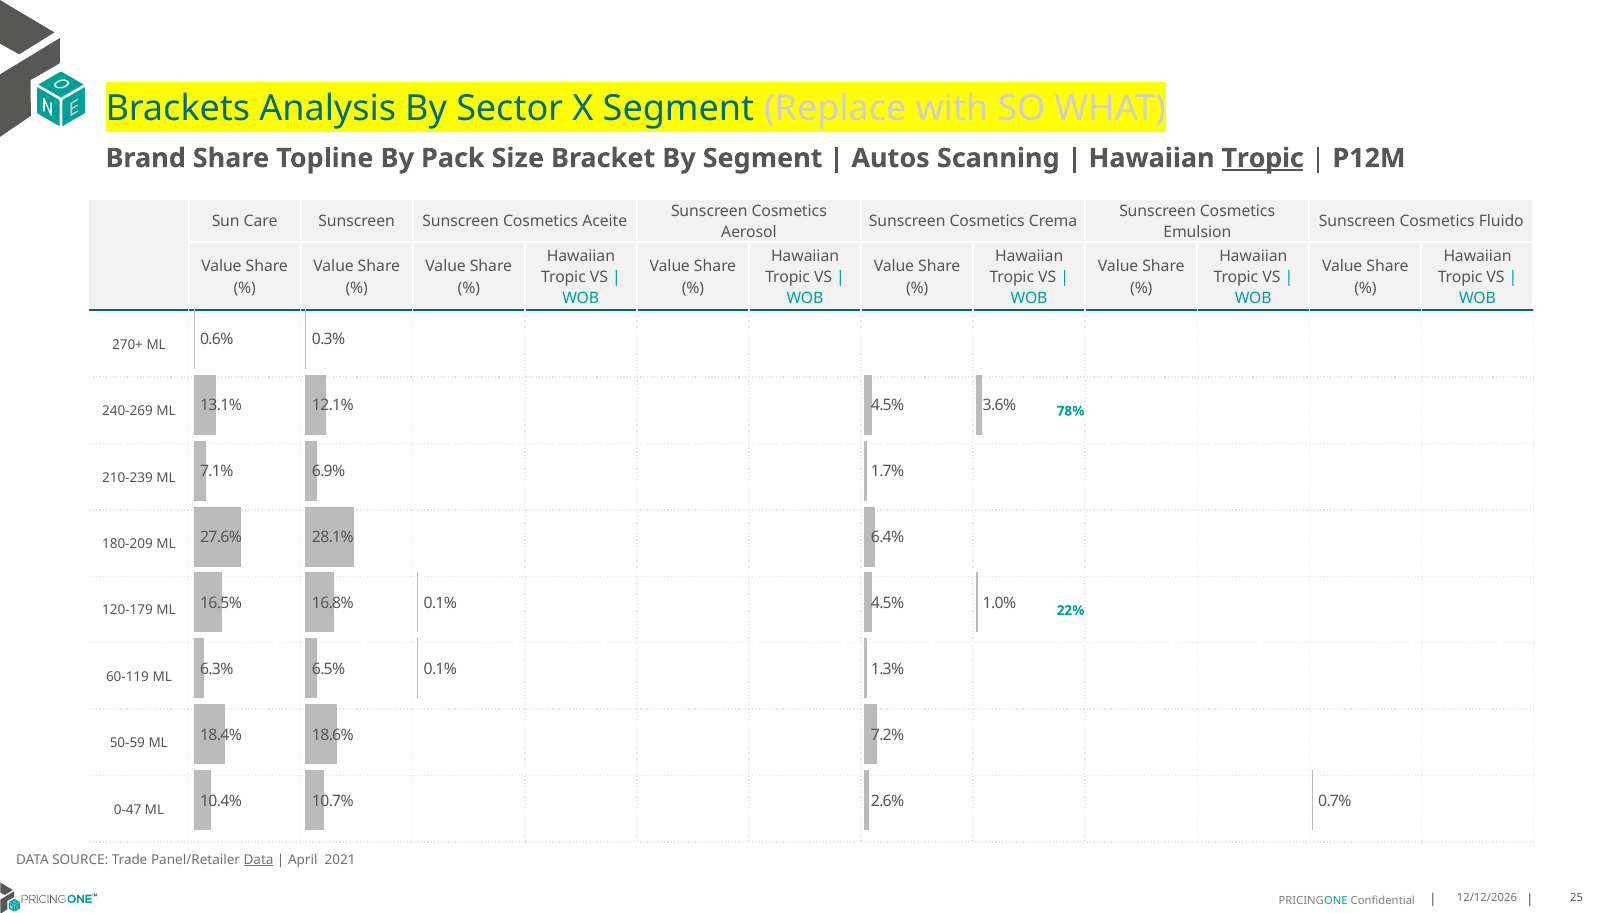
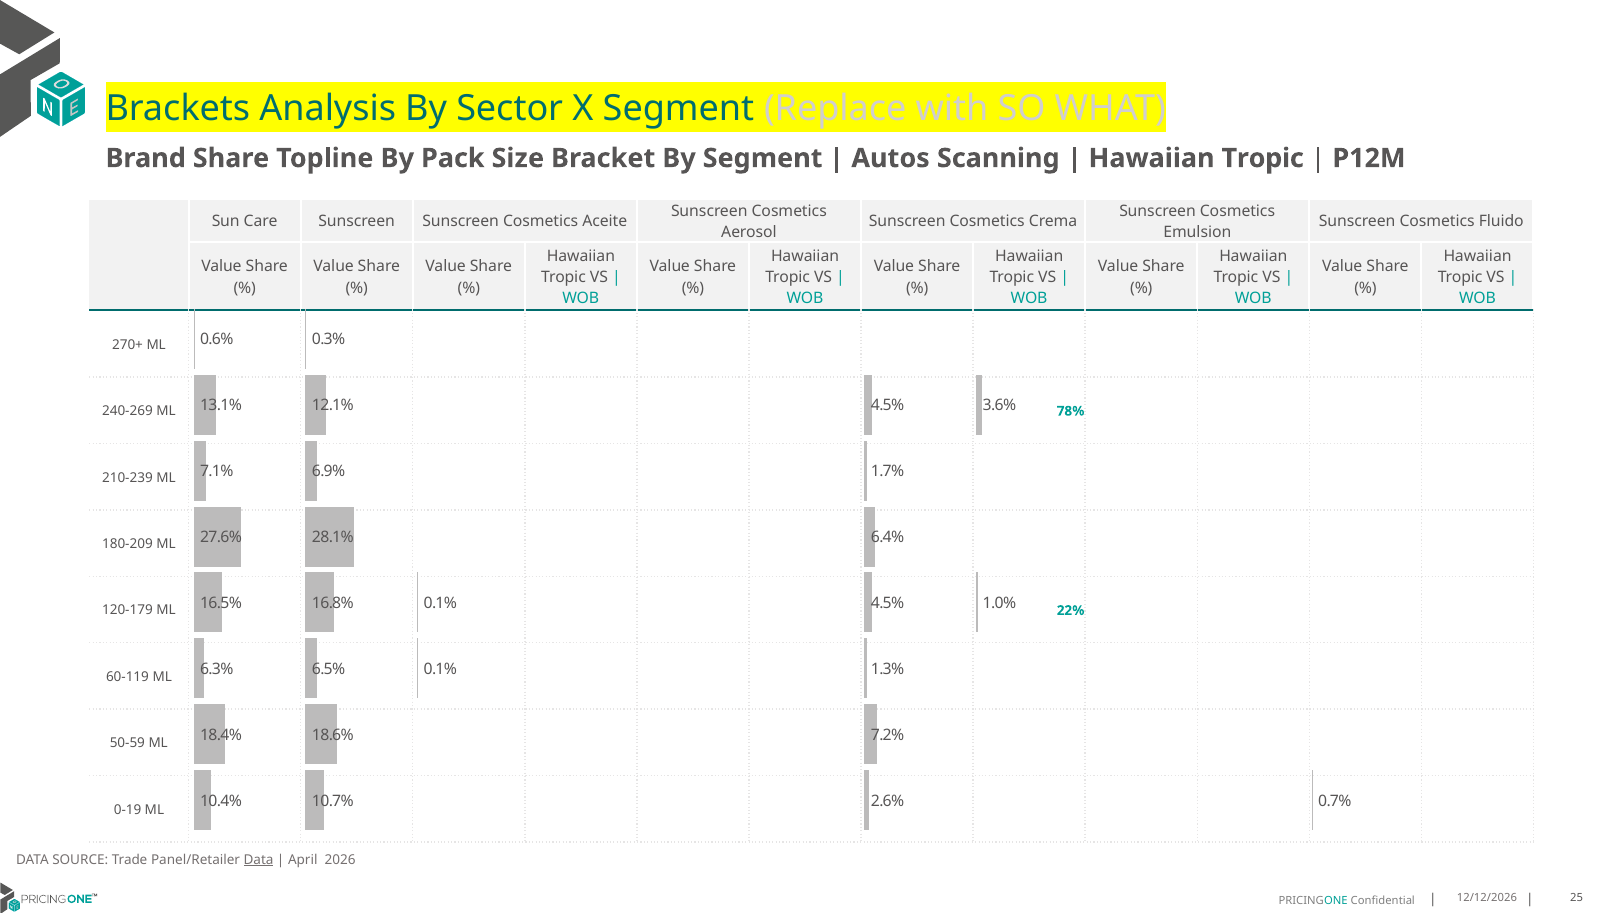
Tropic underline: present -> none (1263, 158)
0-47: 0-47 -> 0-19 (128, 810)
2021: 2021 -> 2026 (340, 860)
